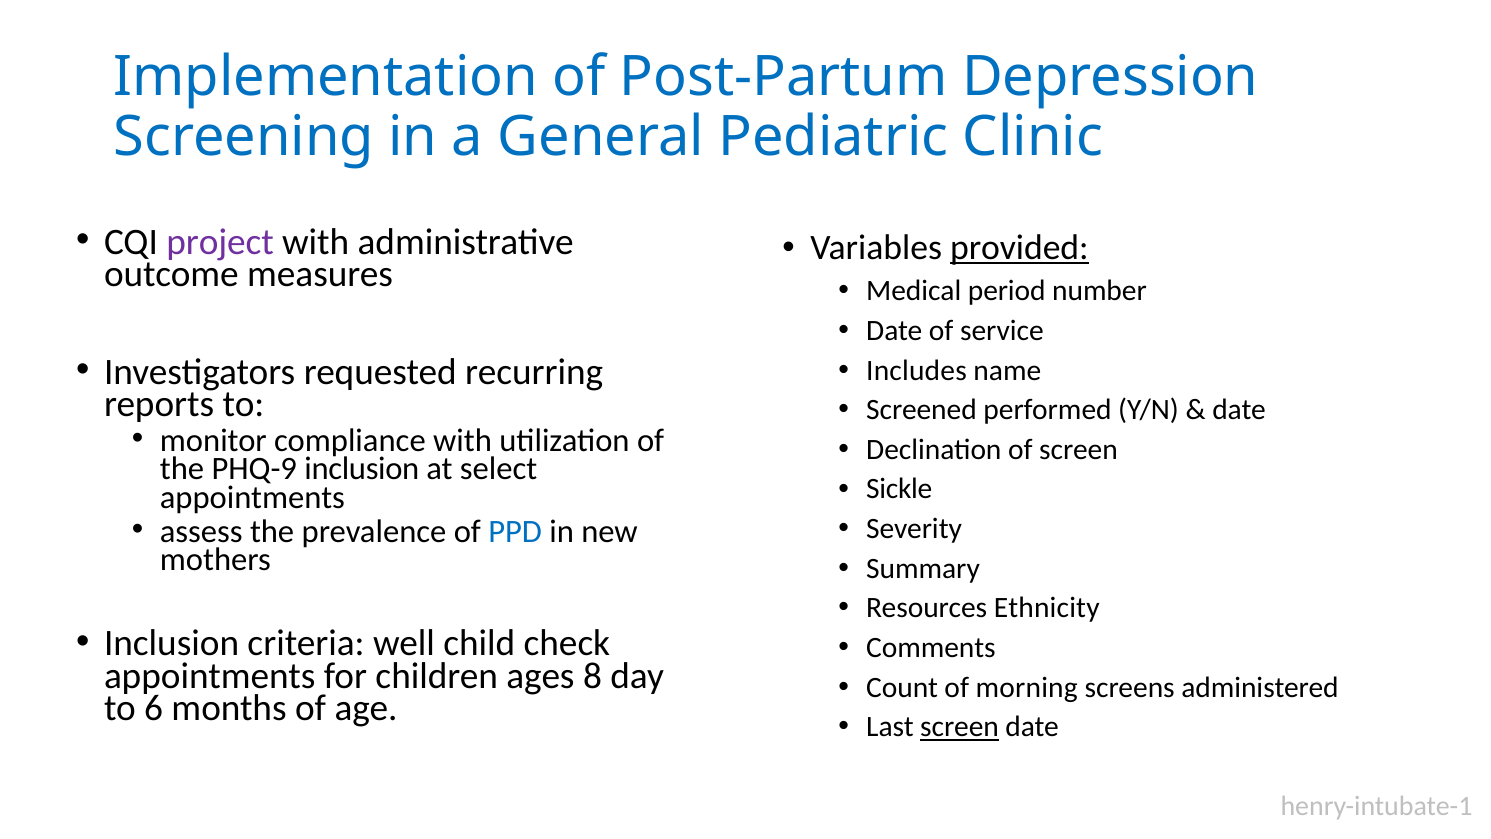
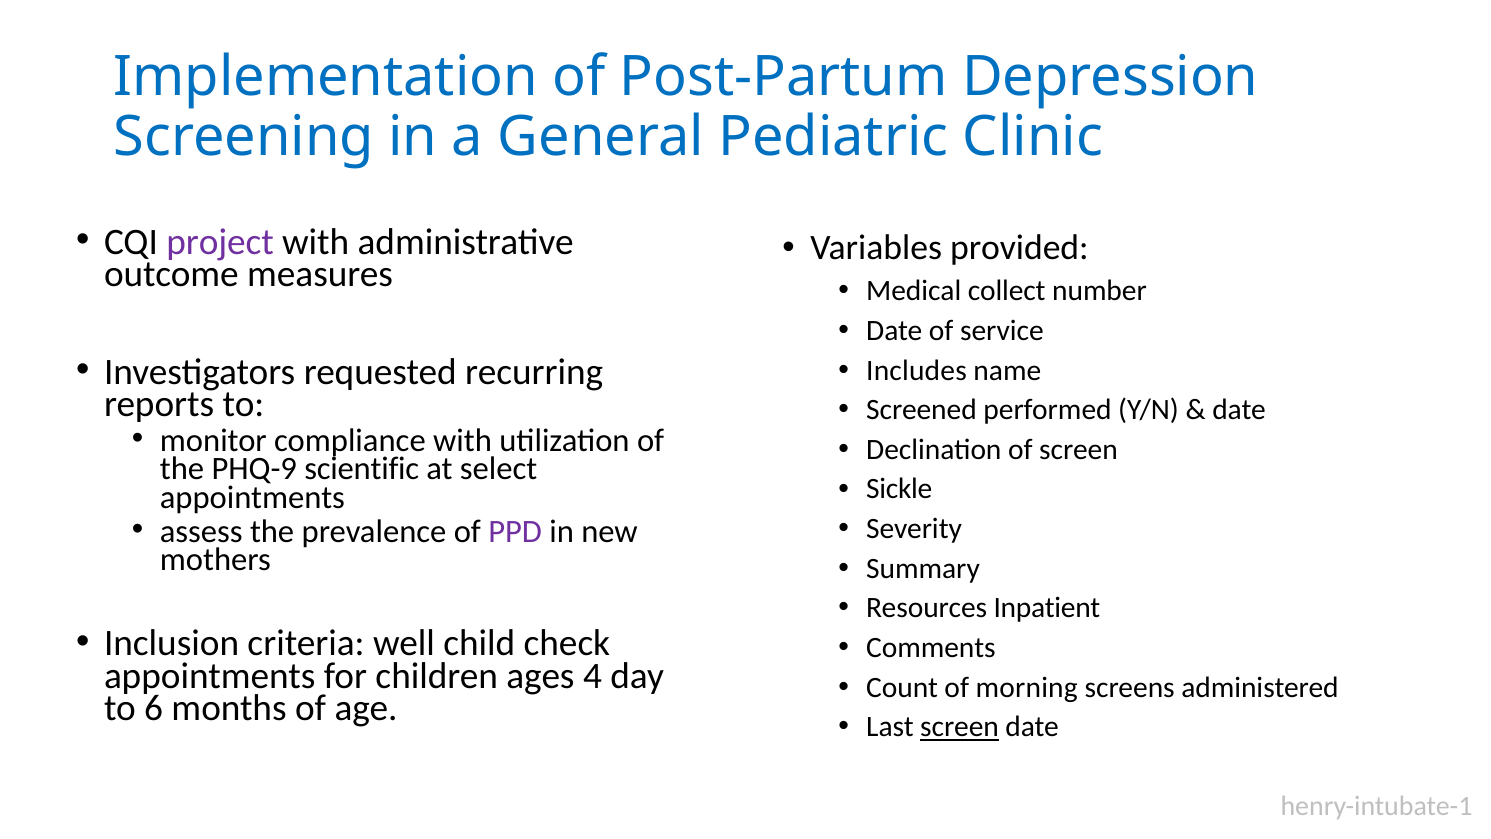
provided underline: present -> none (1019, 248)
period: period -> collect (1007, 291)
PHQ-9 inclusion: inclusion -> scientific (362, 469)
PPD colour: blue -> purple (515, 531)
Ethnicity: Ethnicity -> Inpatient (1047, 608)
8: 8 -> 4 (592, 676)
